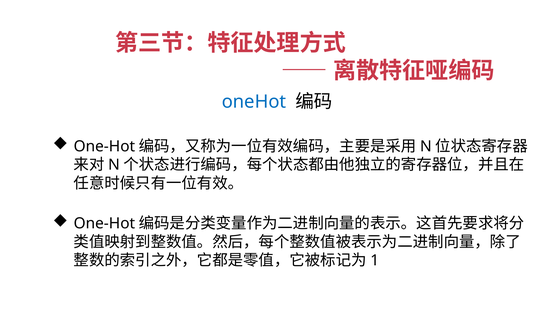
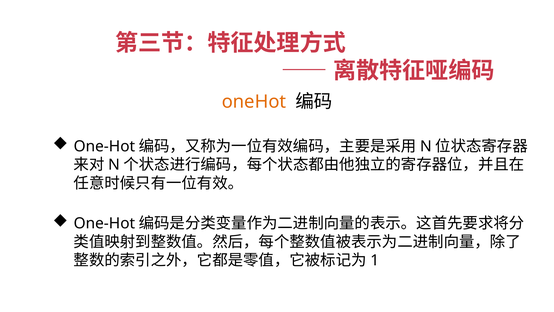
oneHot colour: blue -> orange (254, 102)
